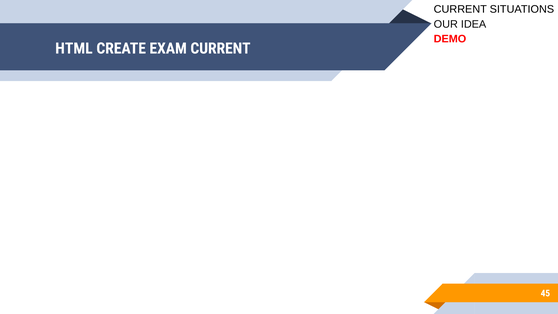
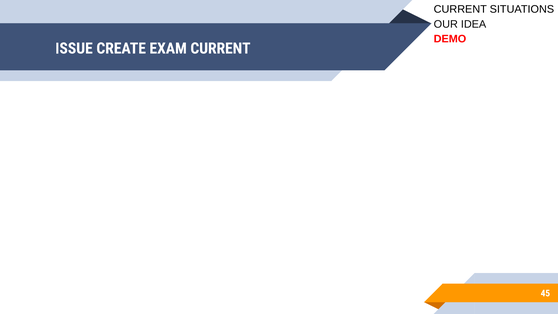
HTML: HTML -> ISSUE (74, 48)
